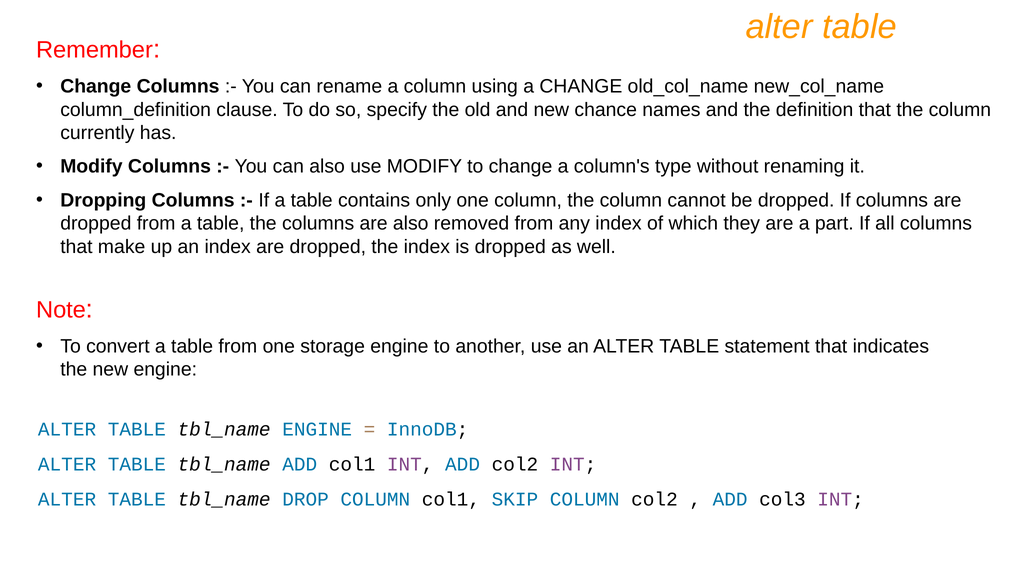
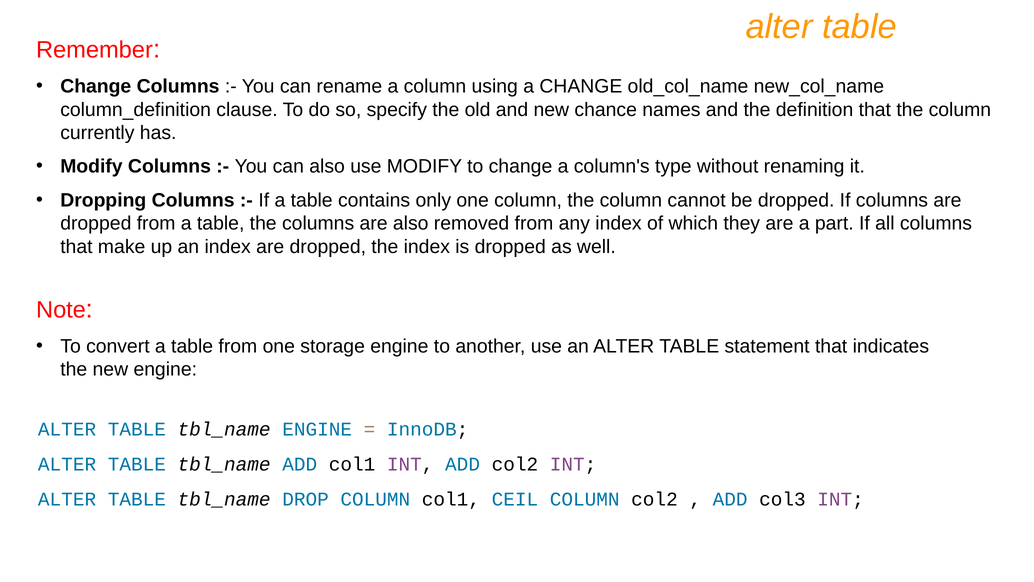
SKIP: SKIP -> CEIL (515, 499)
